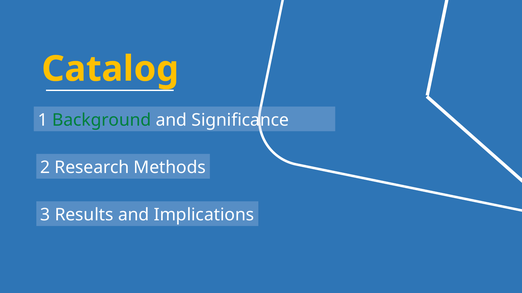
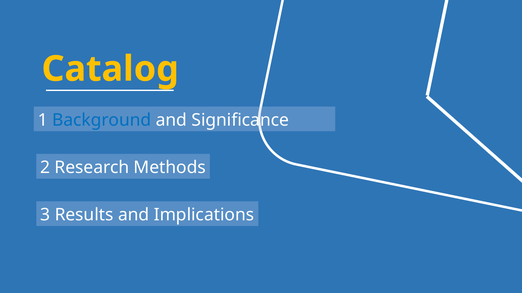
Background colour: green -> blue (102, 120)
